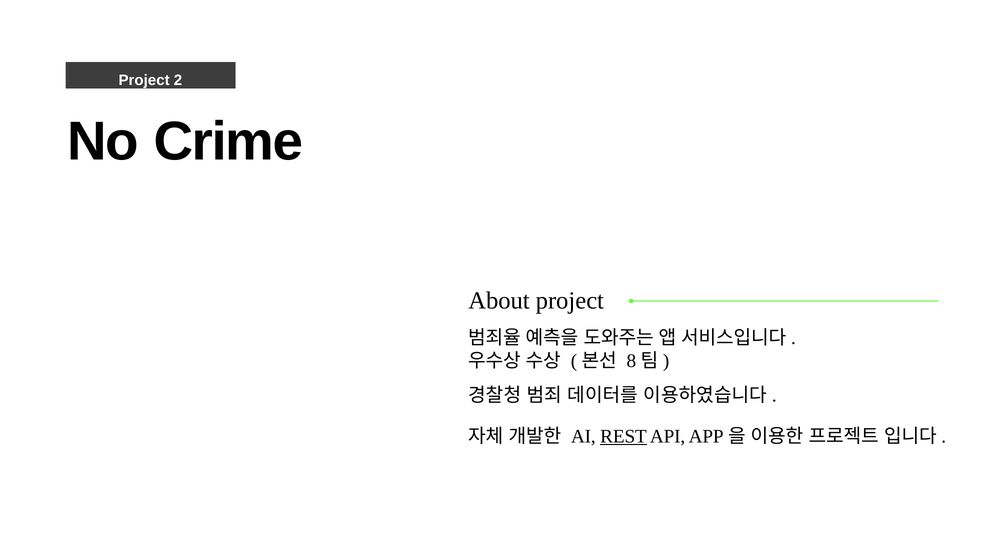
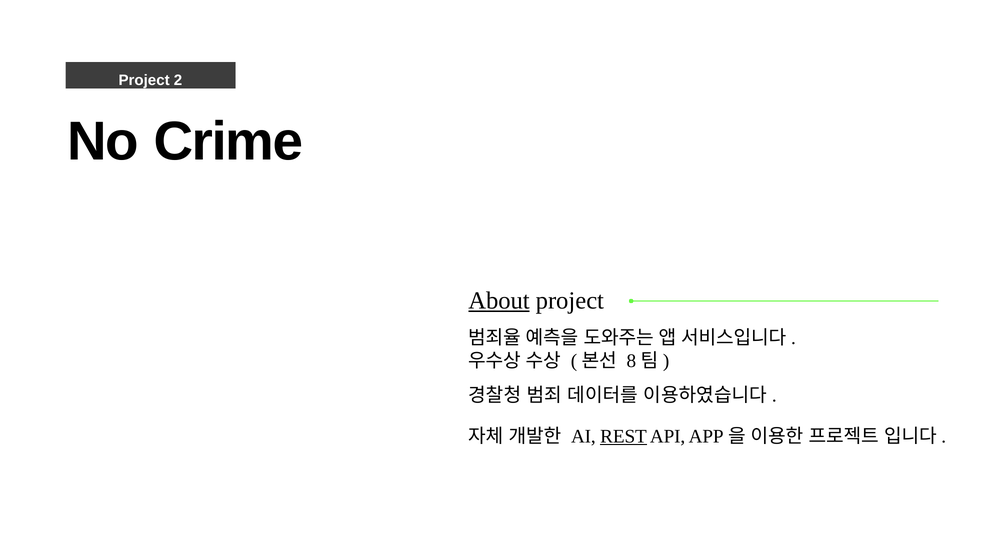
About underline: none -> present (499, 301)
